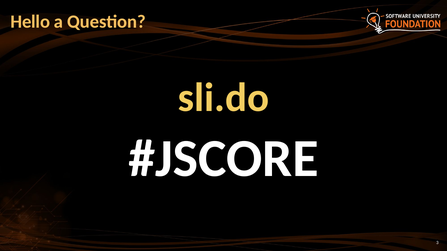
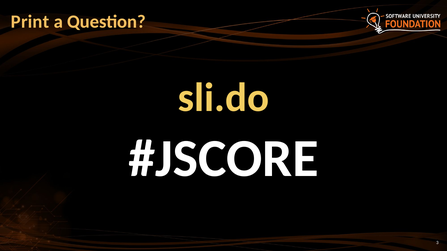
Hello: Hello -> Print (30, 22)
